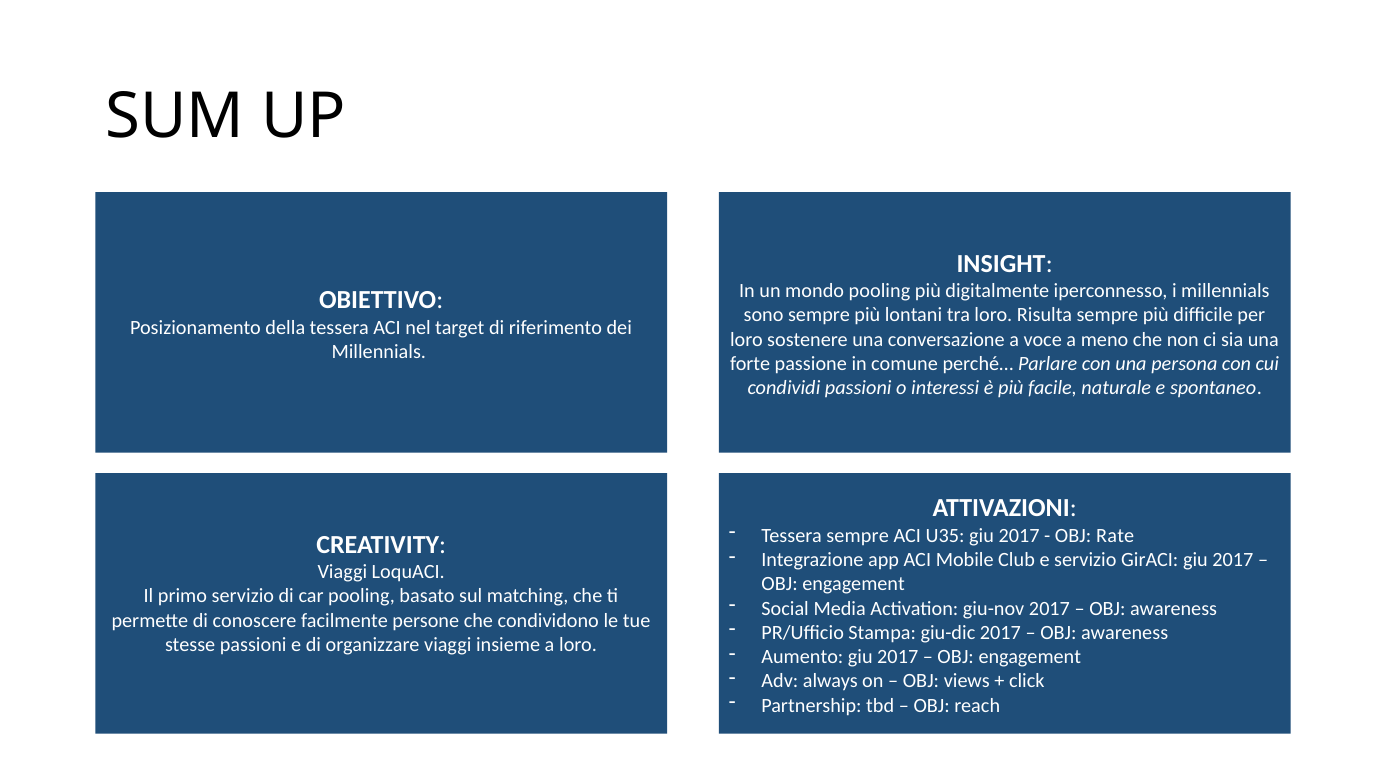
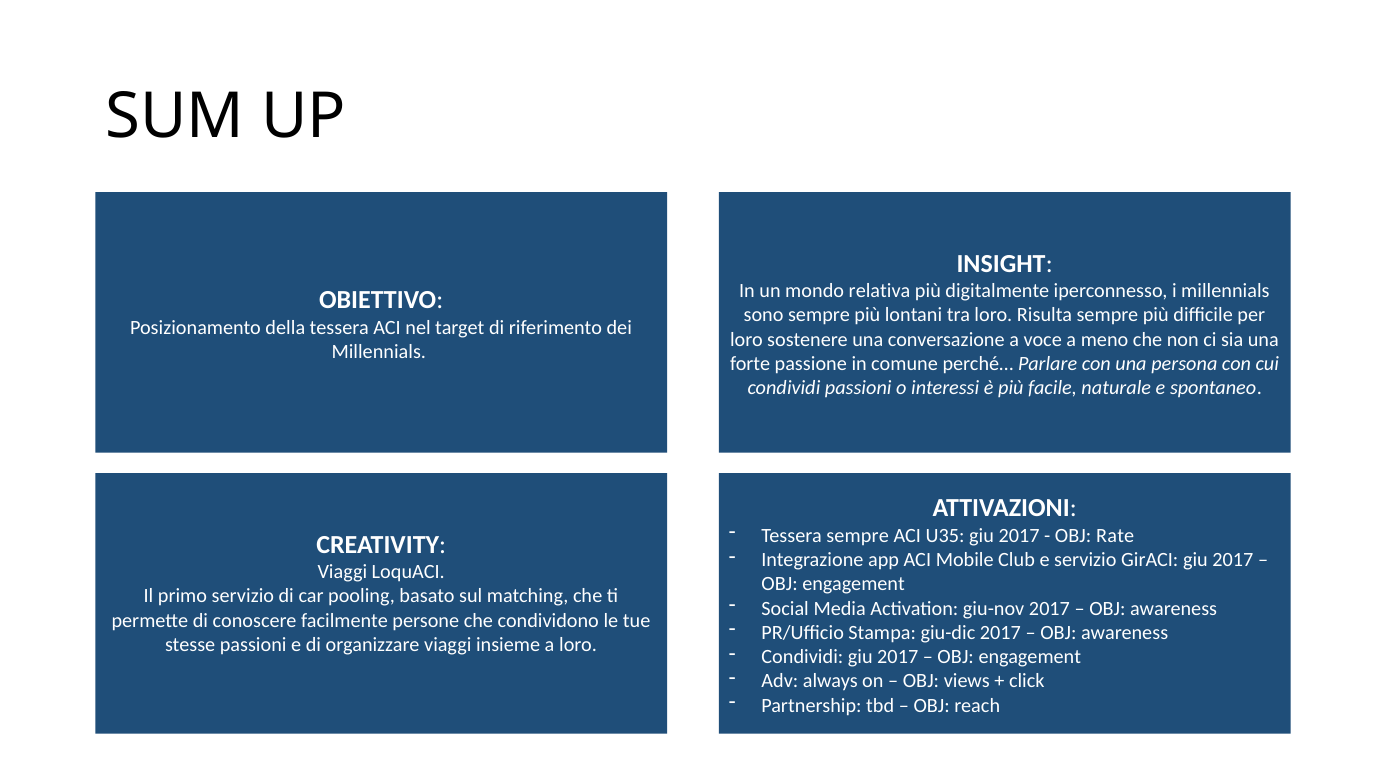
mondo pooling: pooling -> relativa (880, 291)
Aumento: Aumento -> Condividi (802, 657)
